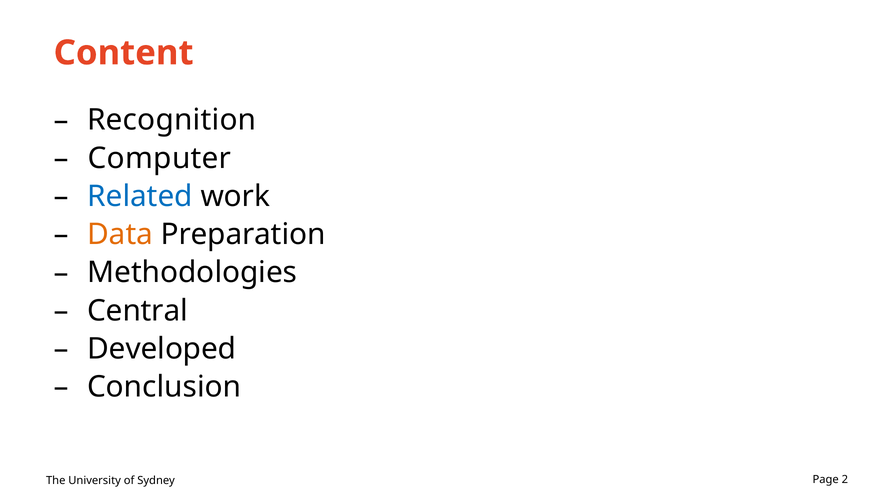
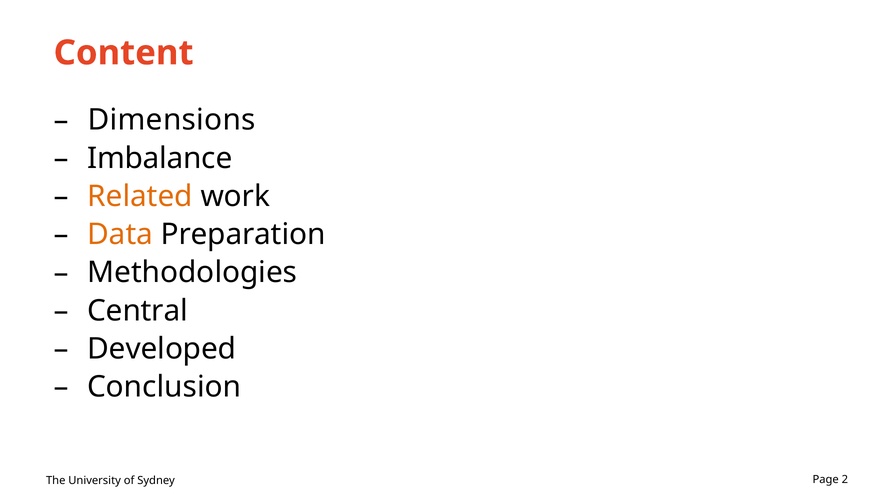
Recognition: Recognition -> Dimensions (172, 120)
Computer: Computer -> Imbalance (160, 158)
Related colour: blue -> orange (140, 196)
